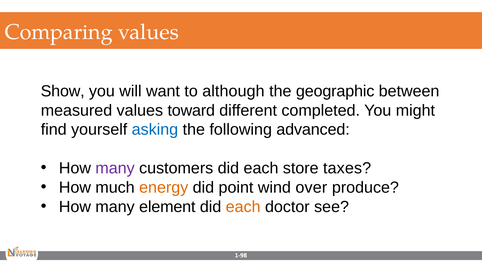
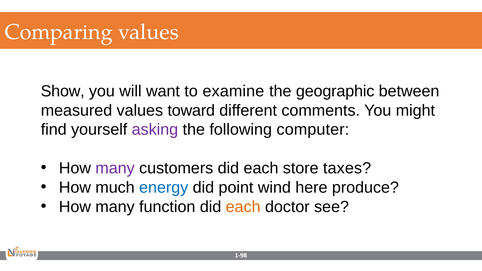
although: although -> examine (233, 91)
completed: completed -> comments (321, 110)
asking colour: blue -> purple (155, 130)
advanced: advanced -> computer (313, 130)
energy colour: orange -> blue (164, 188)
over: over -> here (311, 188)
element: element -> function (167, 207)
